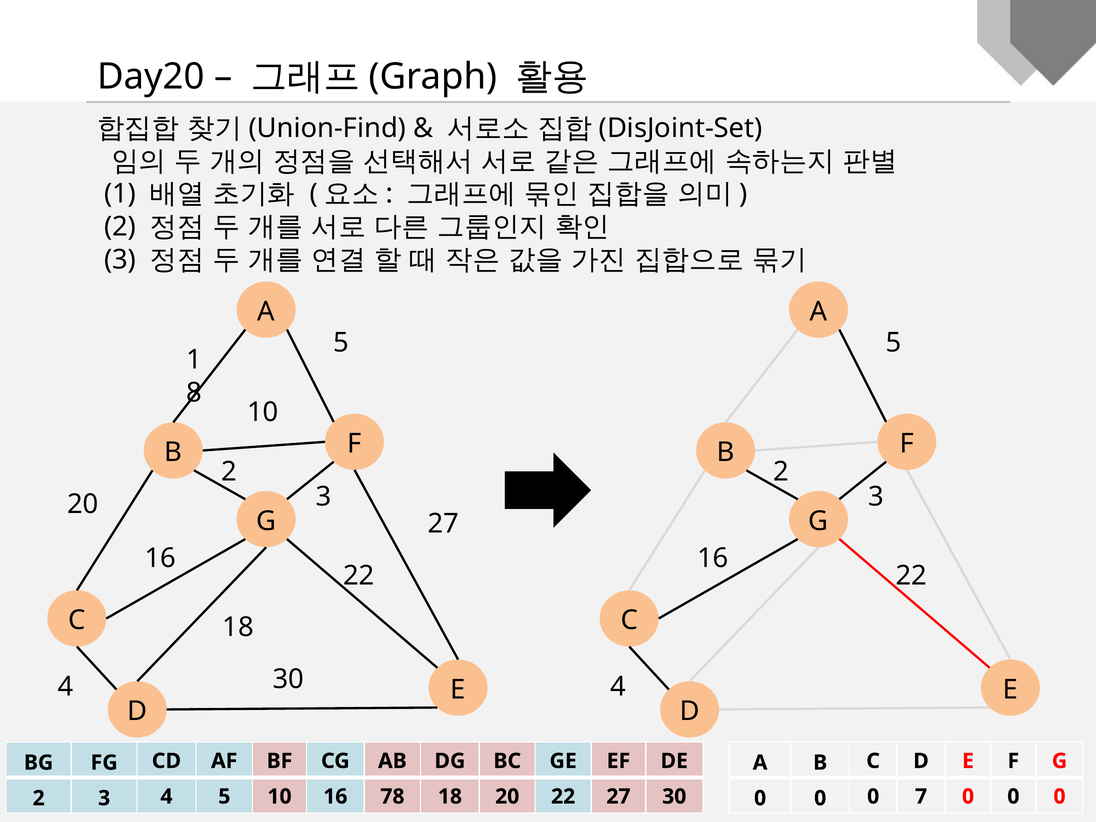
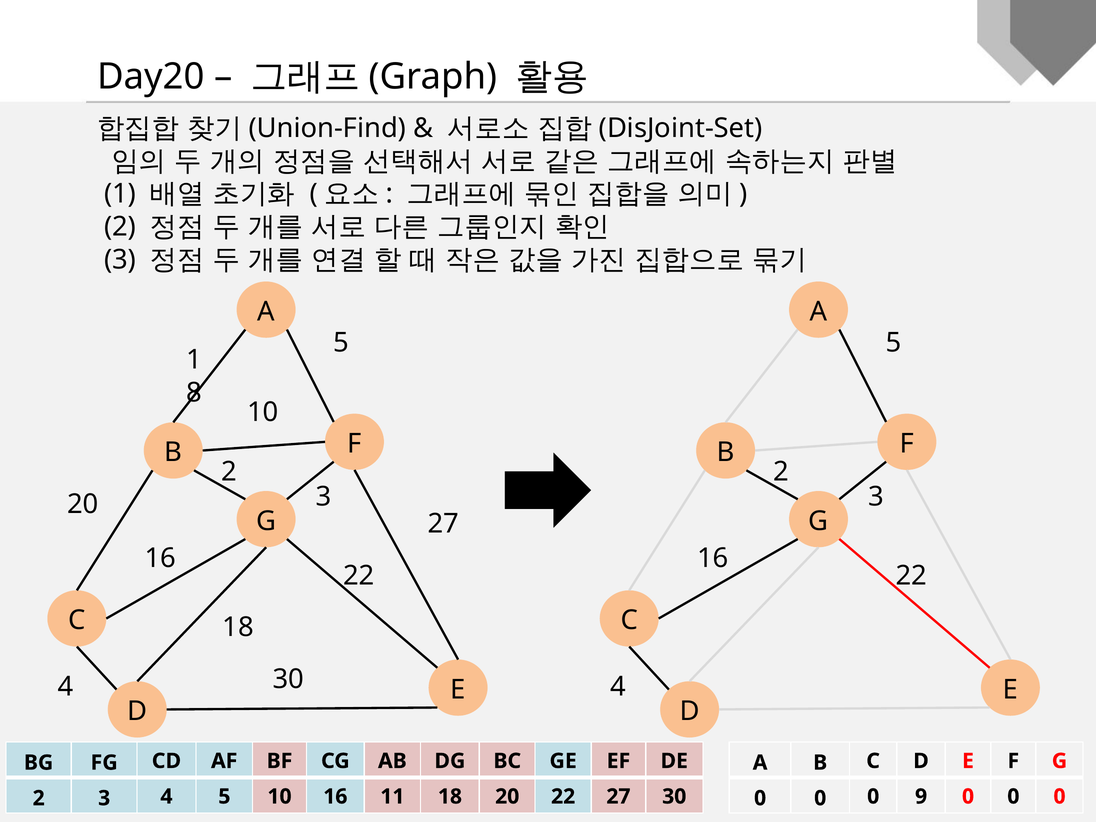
78: 78 -> 11 (392, 797)
7: 7 -> 9 (921, 797)
